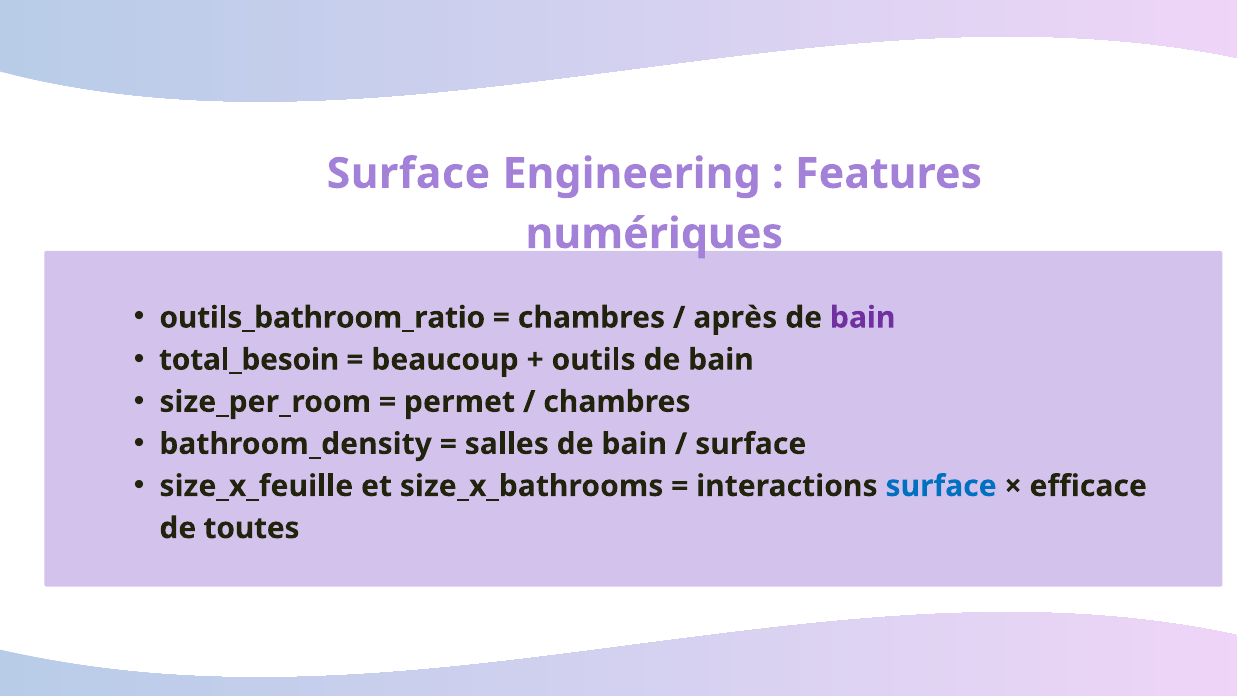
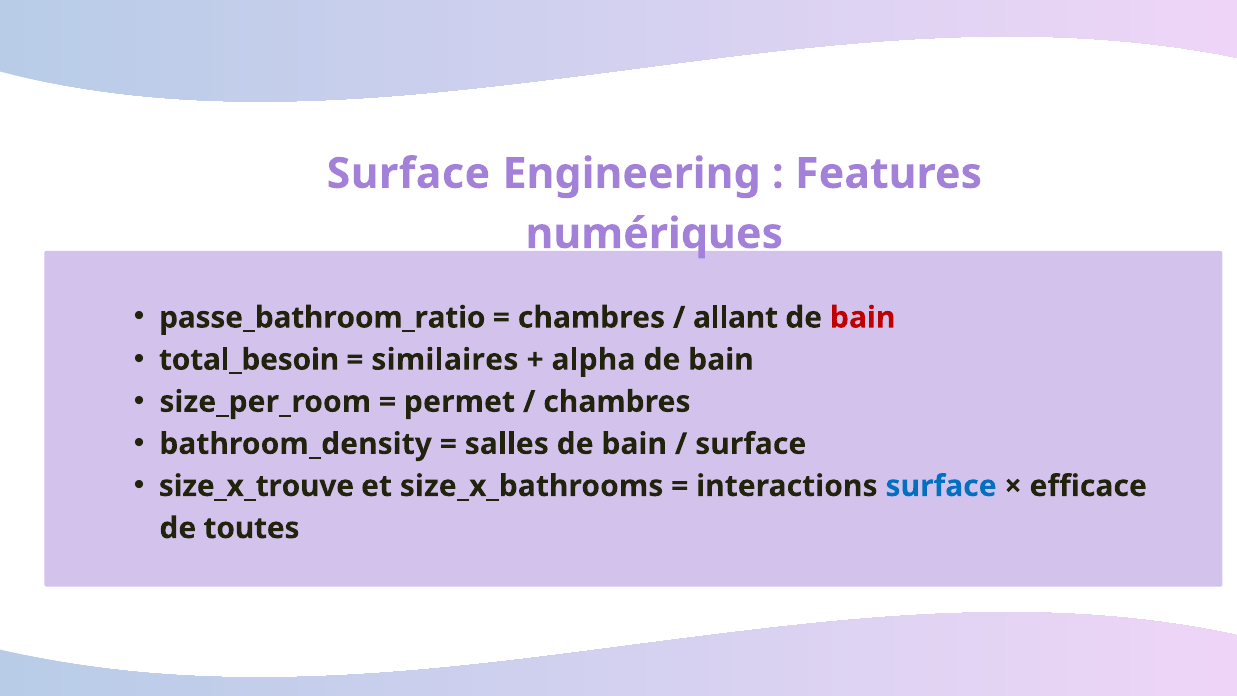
outils_bathroom_ratio: outils_bathroom_ratio -> passe_bathroom_ratio (322, 318)
après: après -> allant (735, 318)
bain colour: purple -> red (863, 318)
beaucoup: beaucoup -> similaires (445, 360)
outils: outils -> alpha (593, 360)
size_x_feuille: size_x_feuille -> size_x_trouve (256, 486)
